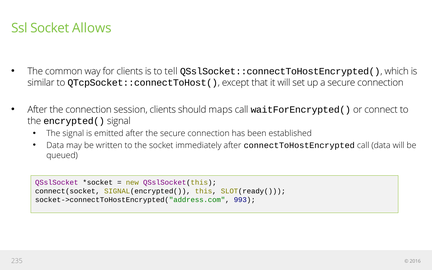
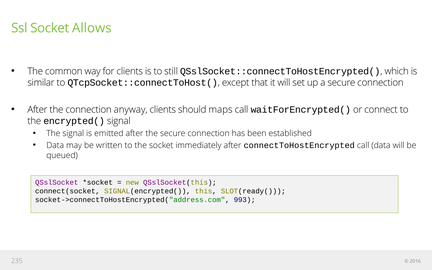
tell: tell -> still (171, 71)
session: session -> anyway (131, 110)
